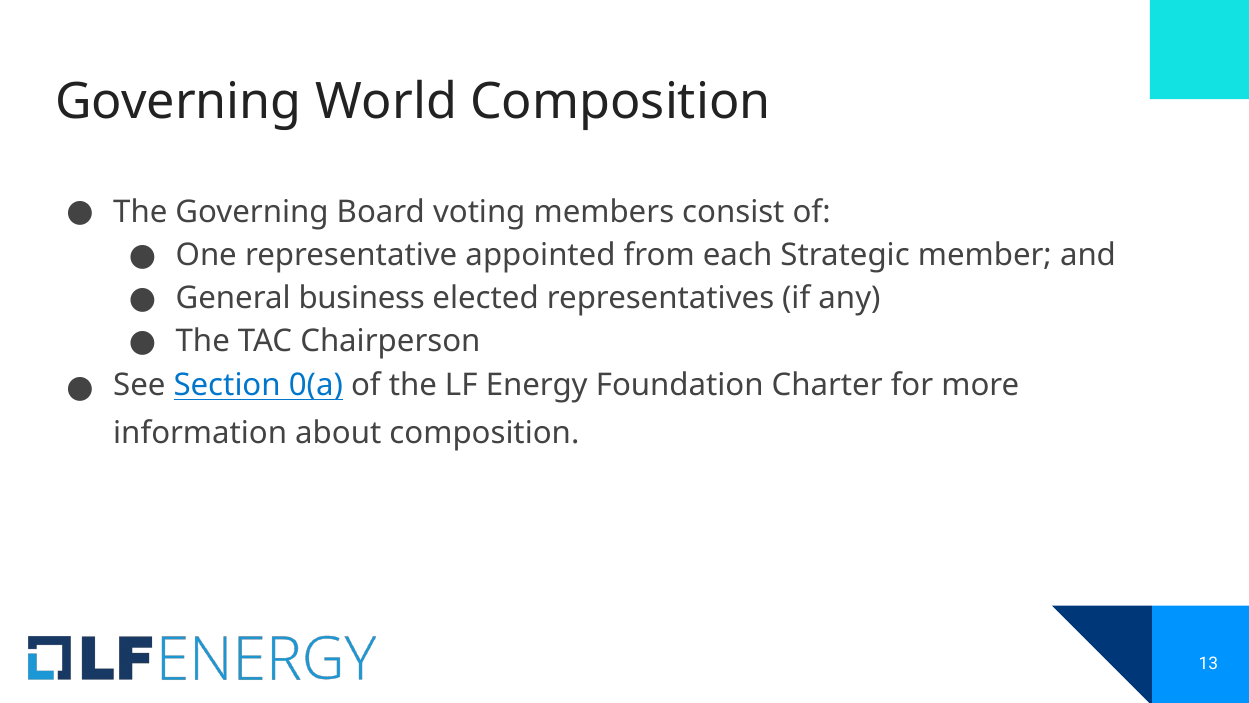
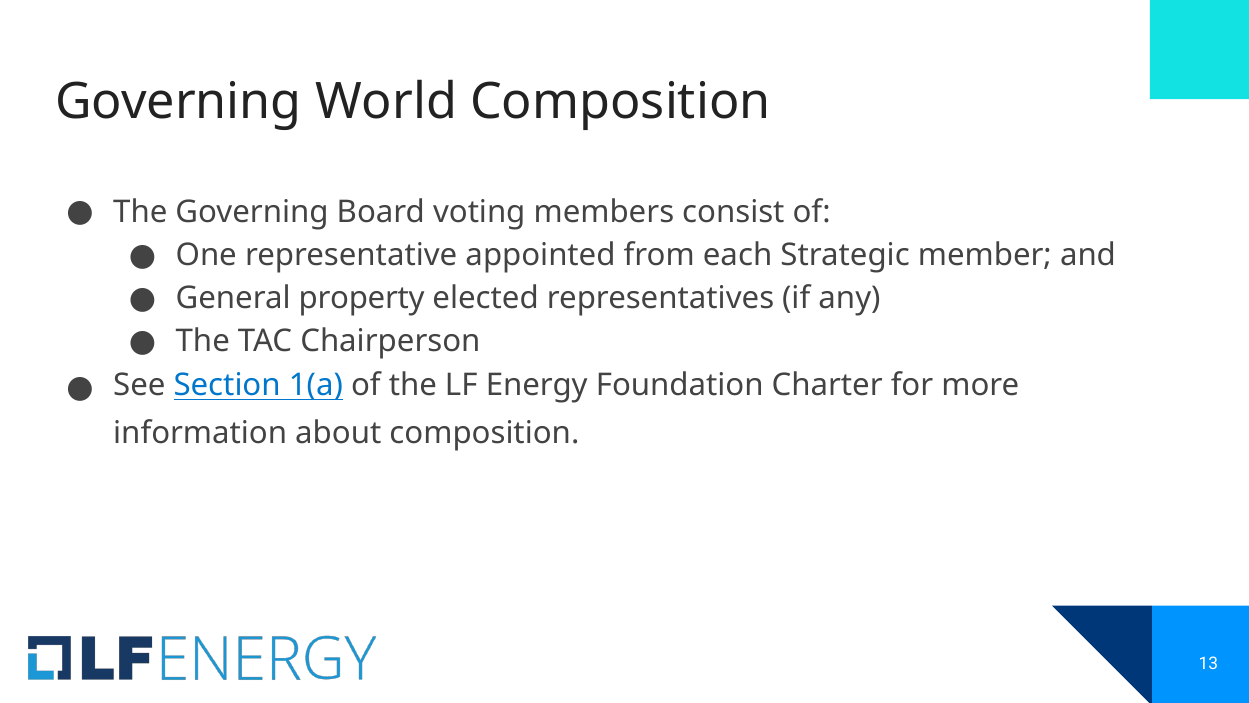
business: business -> property (362, 298)
0(a: 0(a -> 1(a (316, 385)
